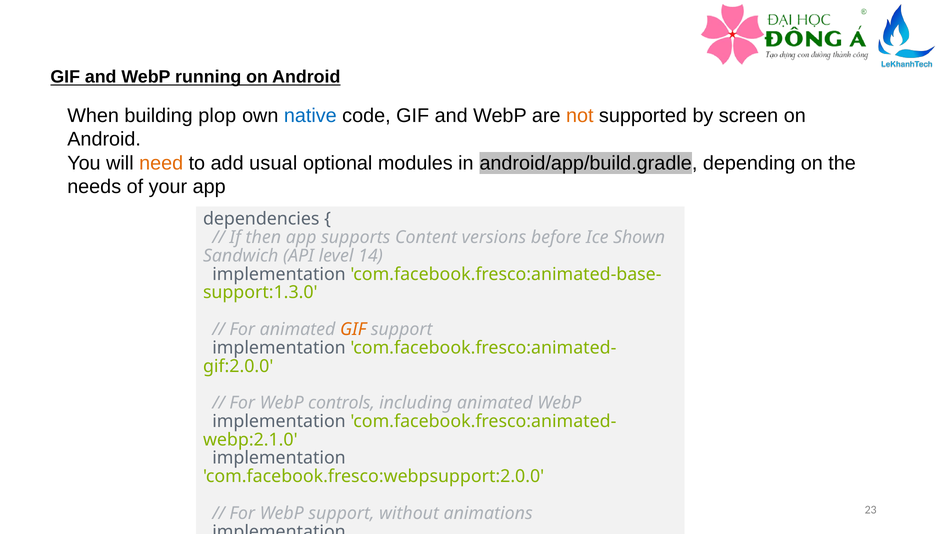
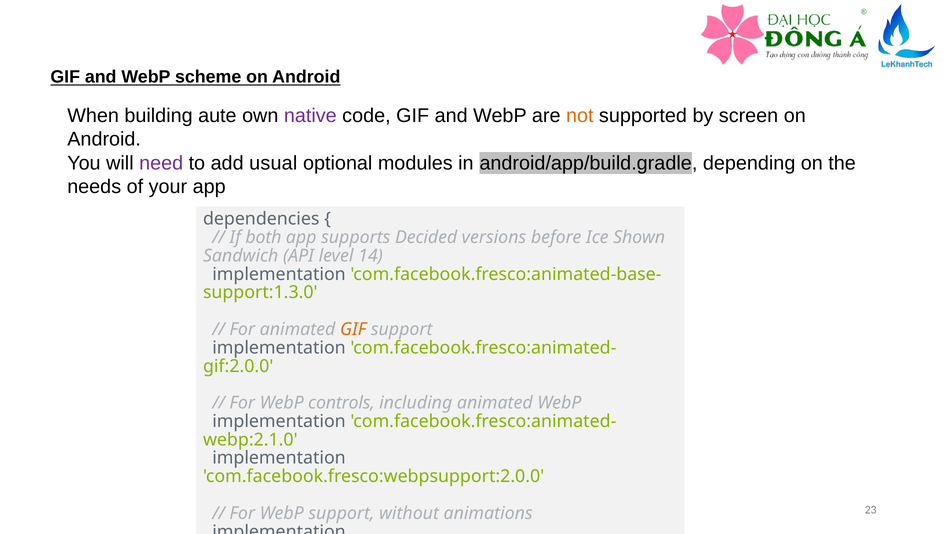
running: running -> scheme (208, 77)
plop: plop -> aute (217, 116)
native colour: blue -> purple (310, 116)
need colour: orange -> purple (161, 163)
then: then -> both (263, 237)
Content: Content -> Decided (426, 237)
